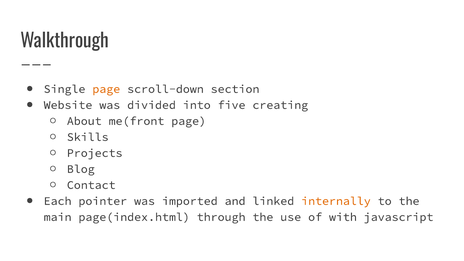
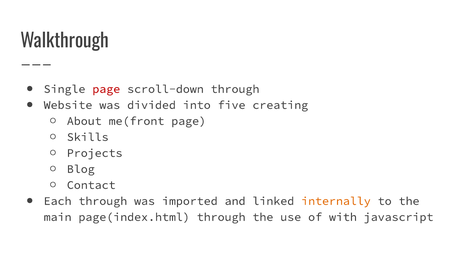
page colour: orange -> red (106, 89)
scroll-down section: section -> through (235, 89)
Each pointer: pointer -> through (103, 201)
